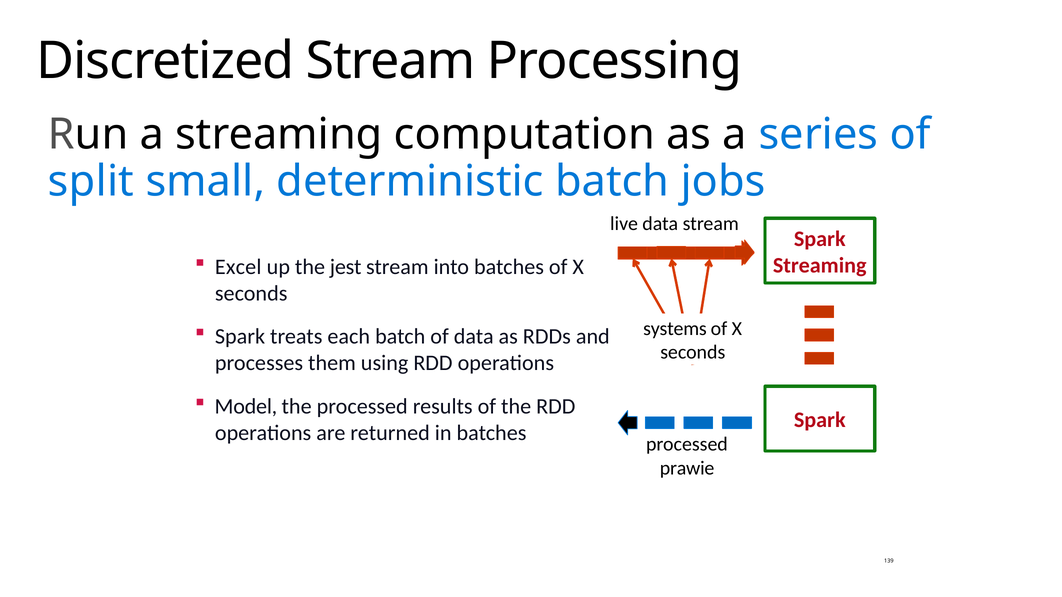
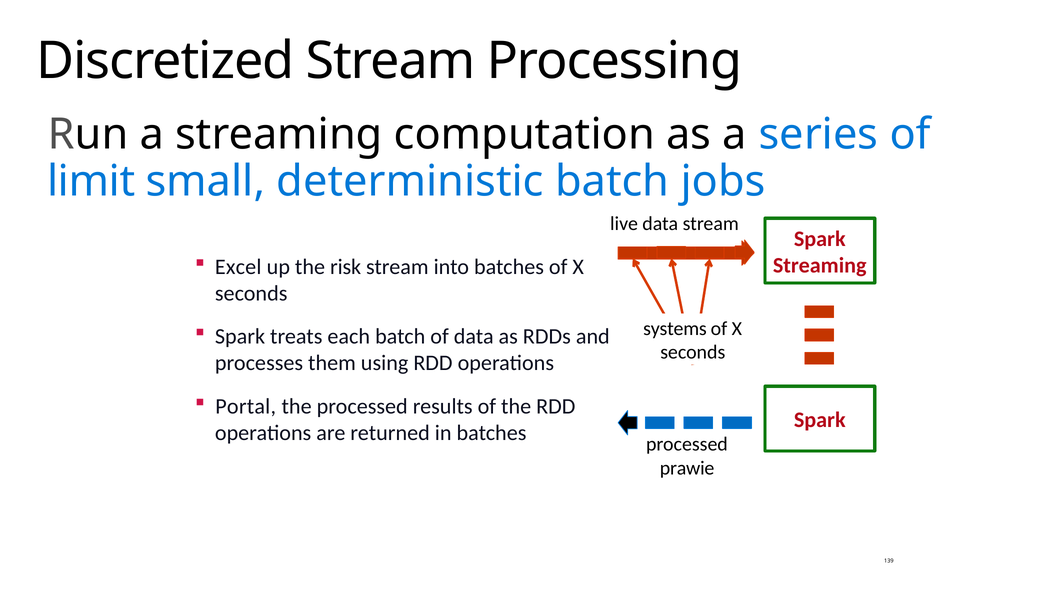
split: split -> limit (91, 182)
jest: jest -> risk (346, 267)
Model: Model -> Portal (246, 407)
